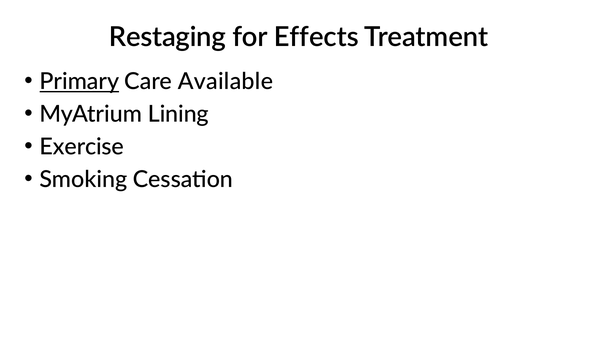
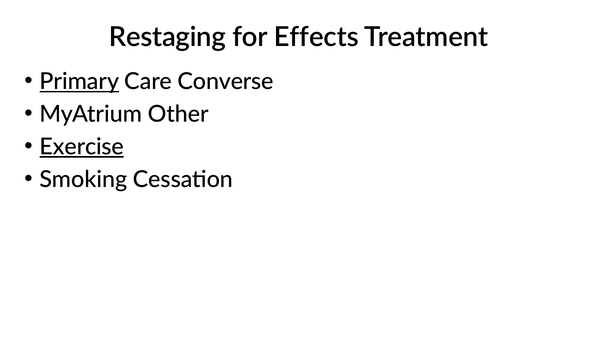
Available: Available -> Converse (226, 82)
Lining: Lining -> Other (178, 114)
Exercise underline: none -> present (82, 147)
